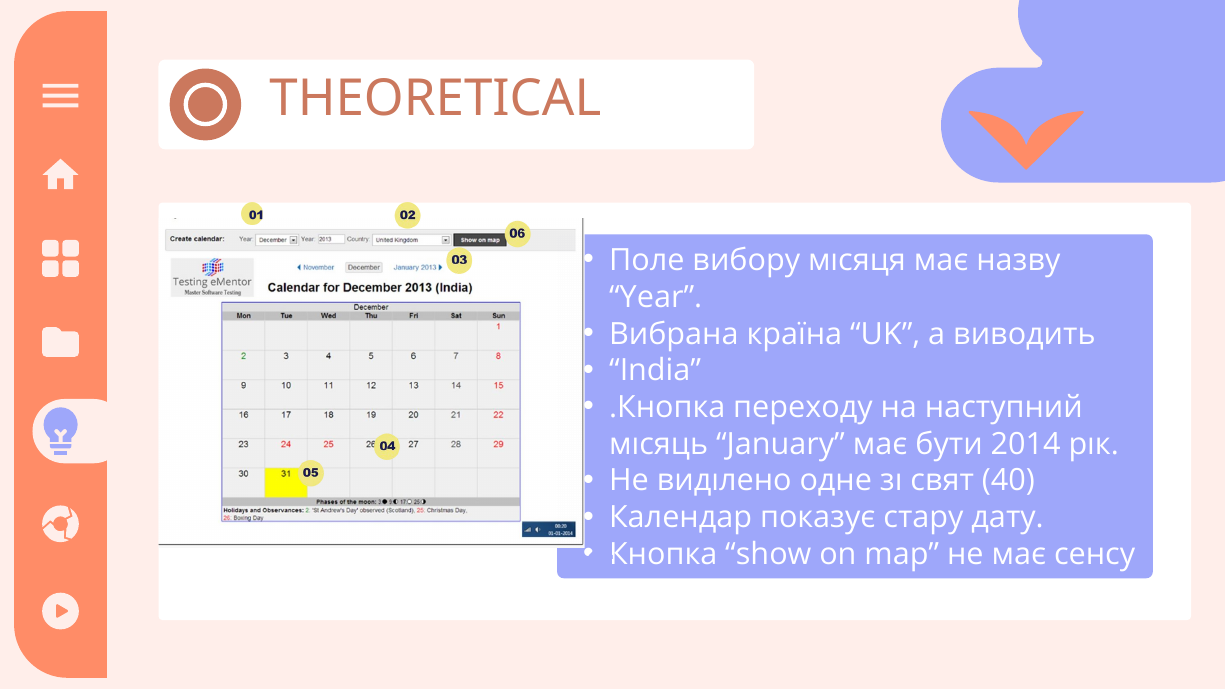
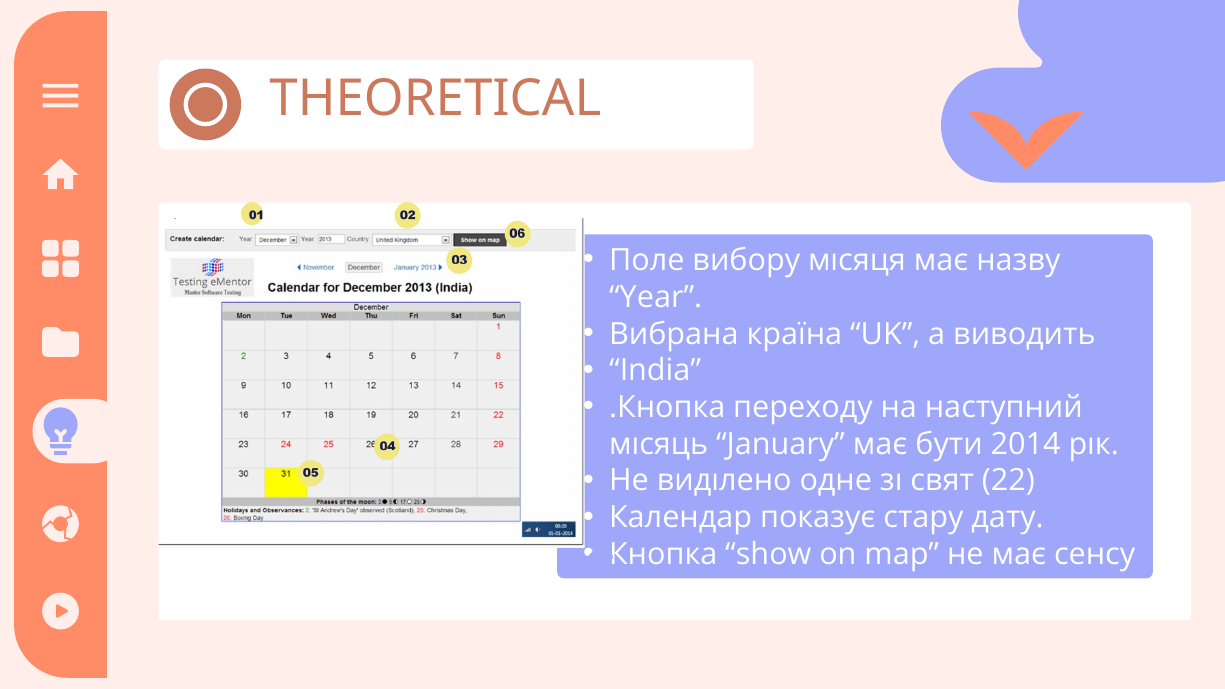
40: 40 -> 22 (1008, 481)
